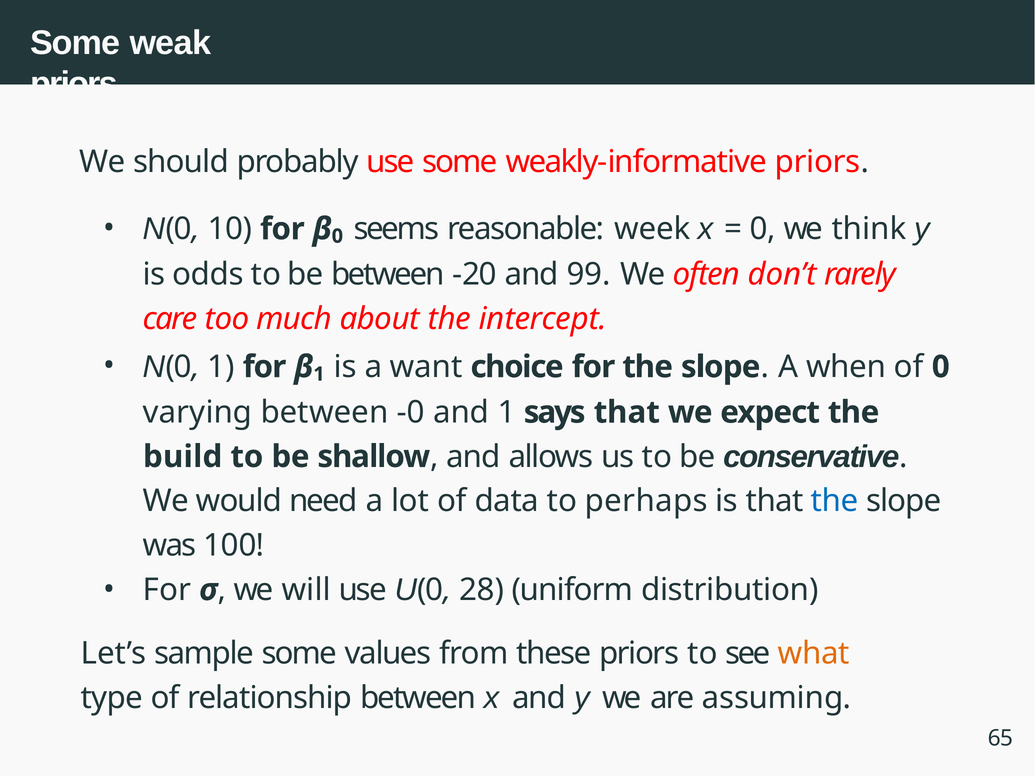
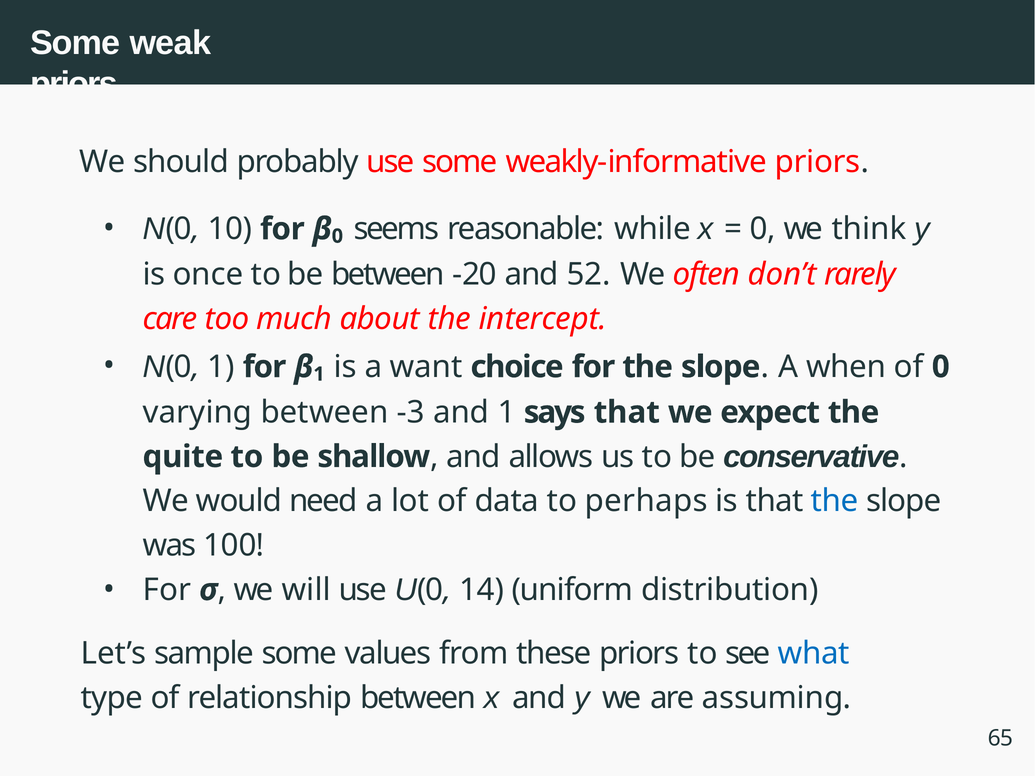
week: week -> while (653, 229)
odds: odds -> once (208, 274)
99: 99 -> 52 (589, 274)
-0: -0 -> -3 (411, 412)
build: build -> quite (183, 457)
28: 28 -> 14 (482, 590)
what colour: orange -> blue (814, 654)
